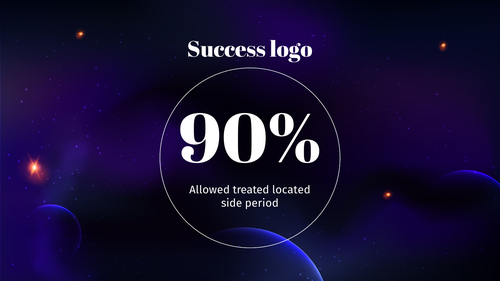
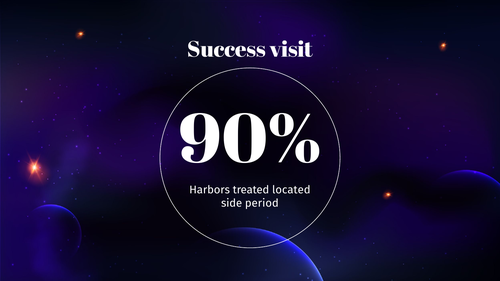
logo: logo -> visit (291, 49)
Allowed: Allowed -> Harbors (210, 190)
